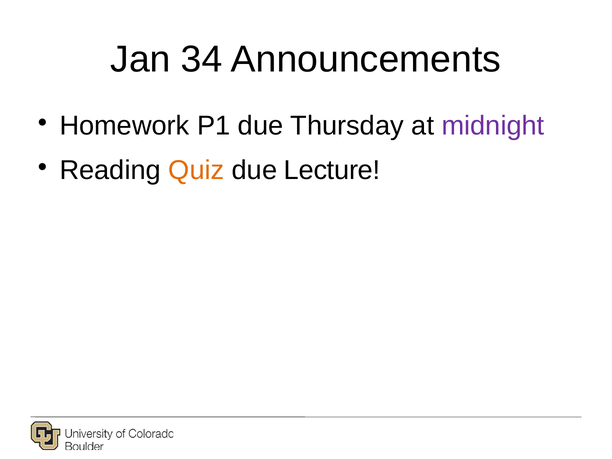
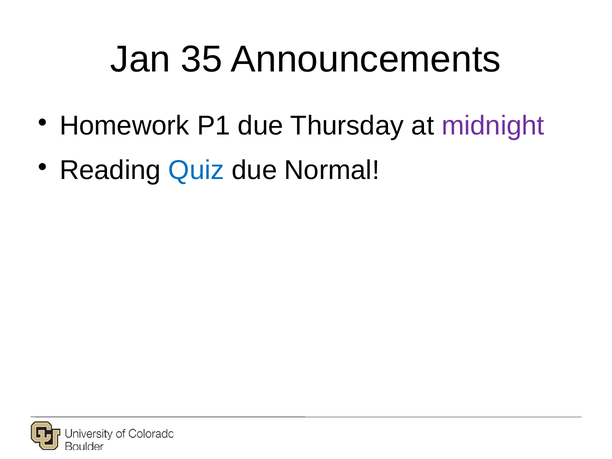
34: 34 -> 35 (202, 59)
Quiz colour: orange -> blue (196, 170)
Lecture: Lecture -> Normal (332, 170)
